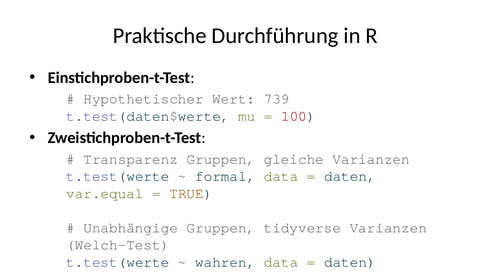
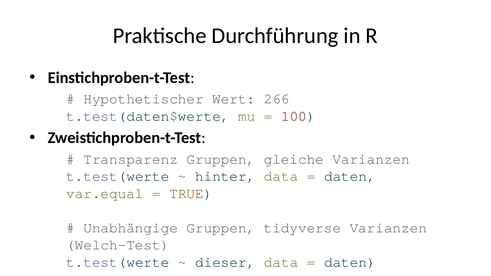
739: 739 -> 266 (277, 99)
formal: formal -> hinter (225, 176)
wahren: wahren -> dieser (225, 262)
